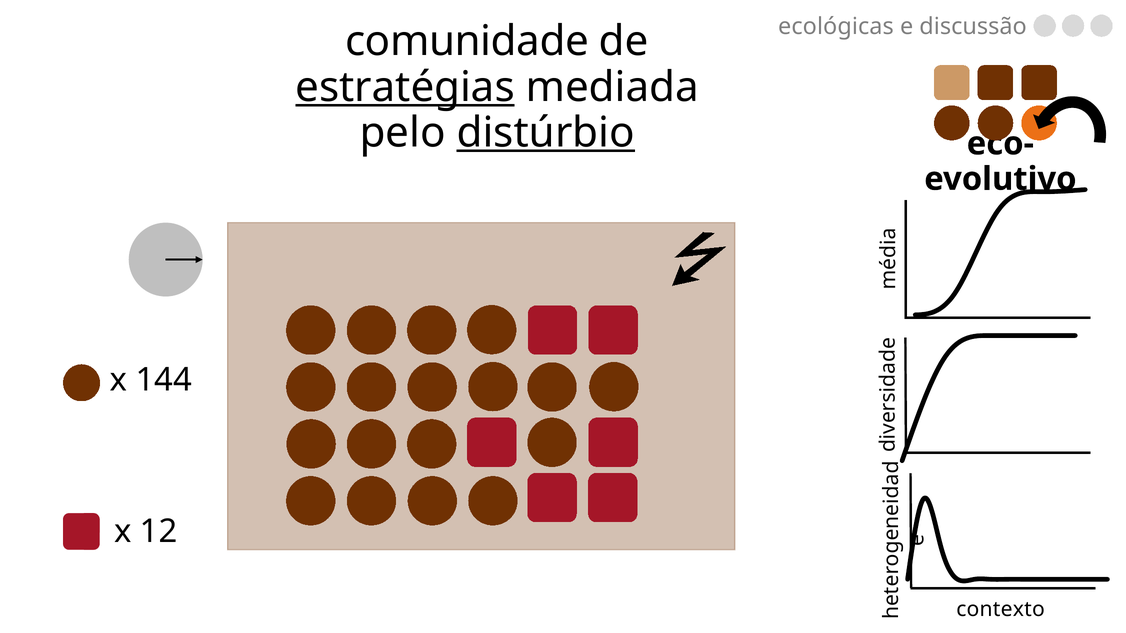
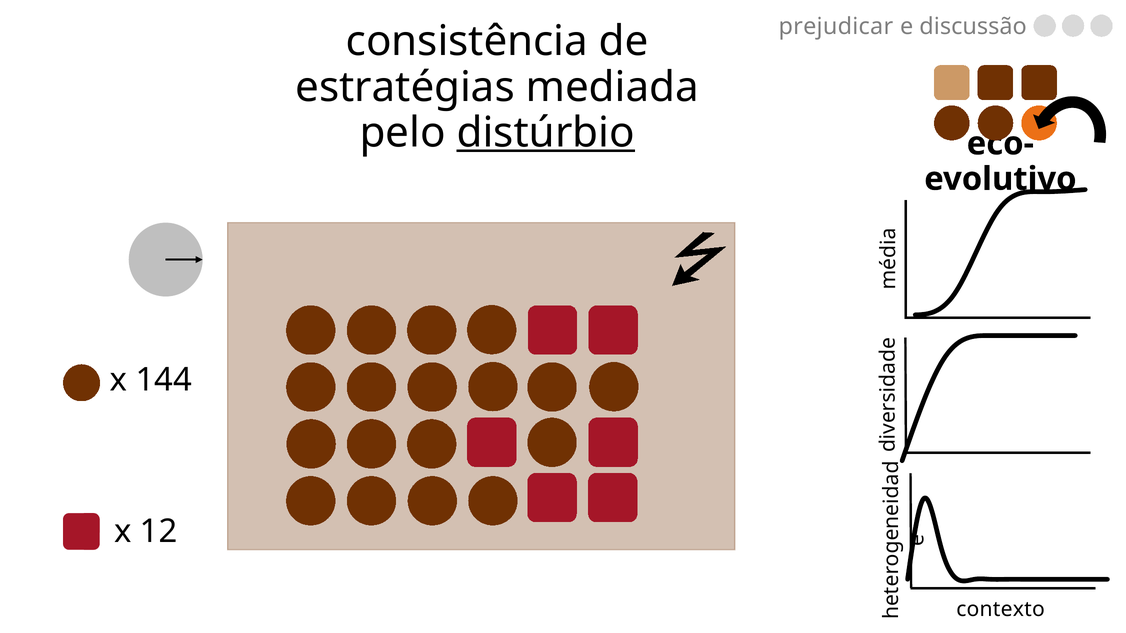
ecológicas: ecológicas -> prejudicar (836, 26)
comunidade: comunidade -> consistência (467, 42)
estratégias underline: present -> none (405, 87)
